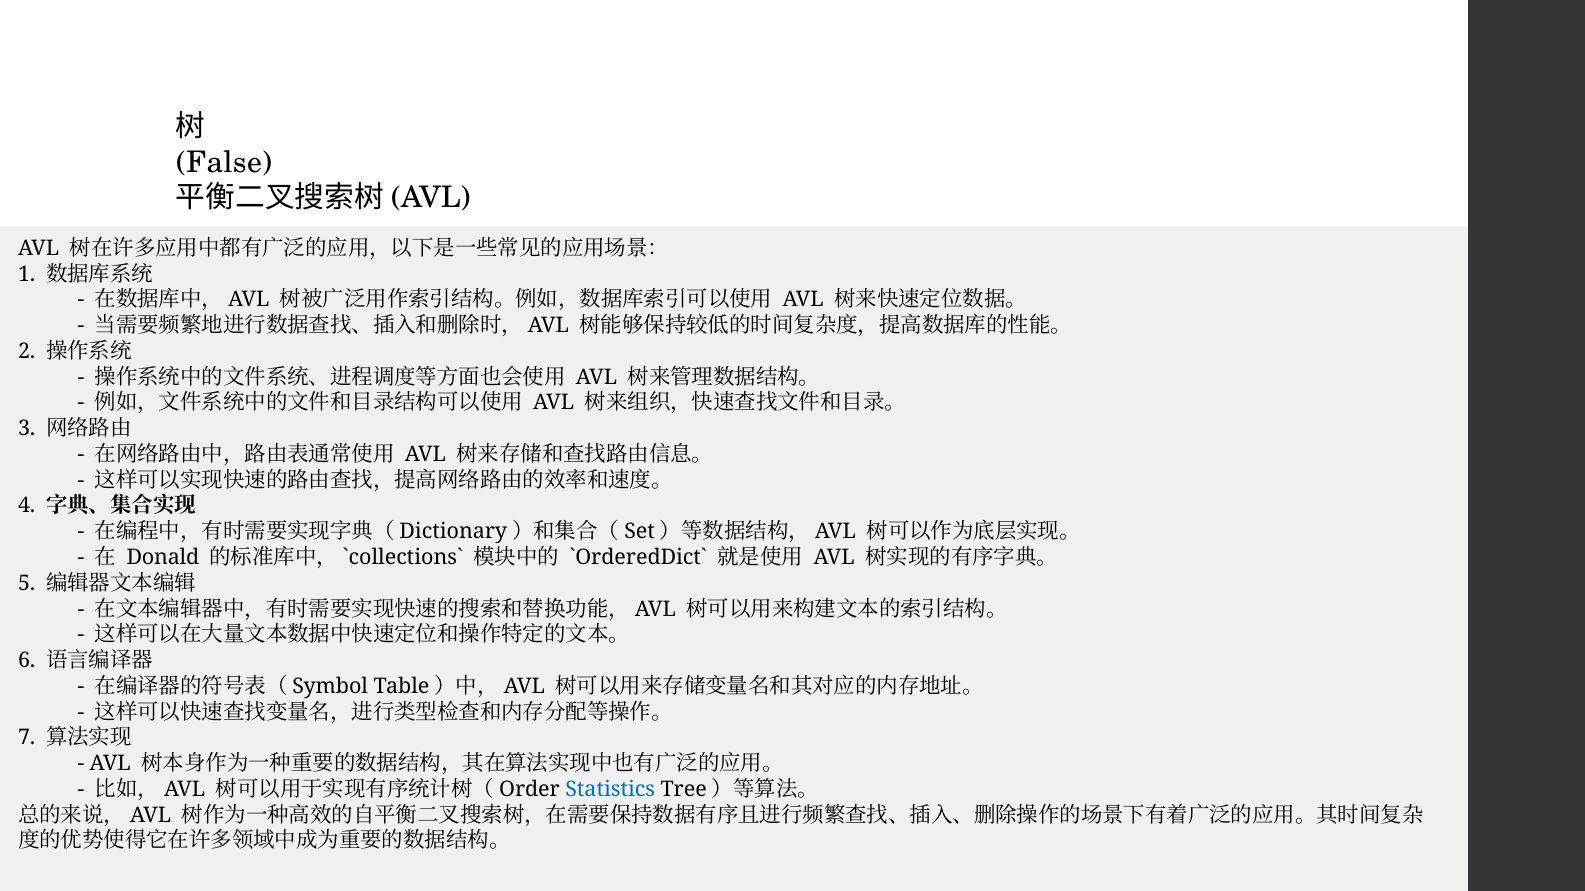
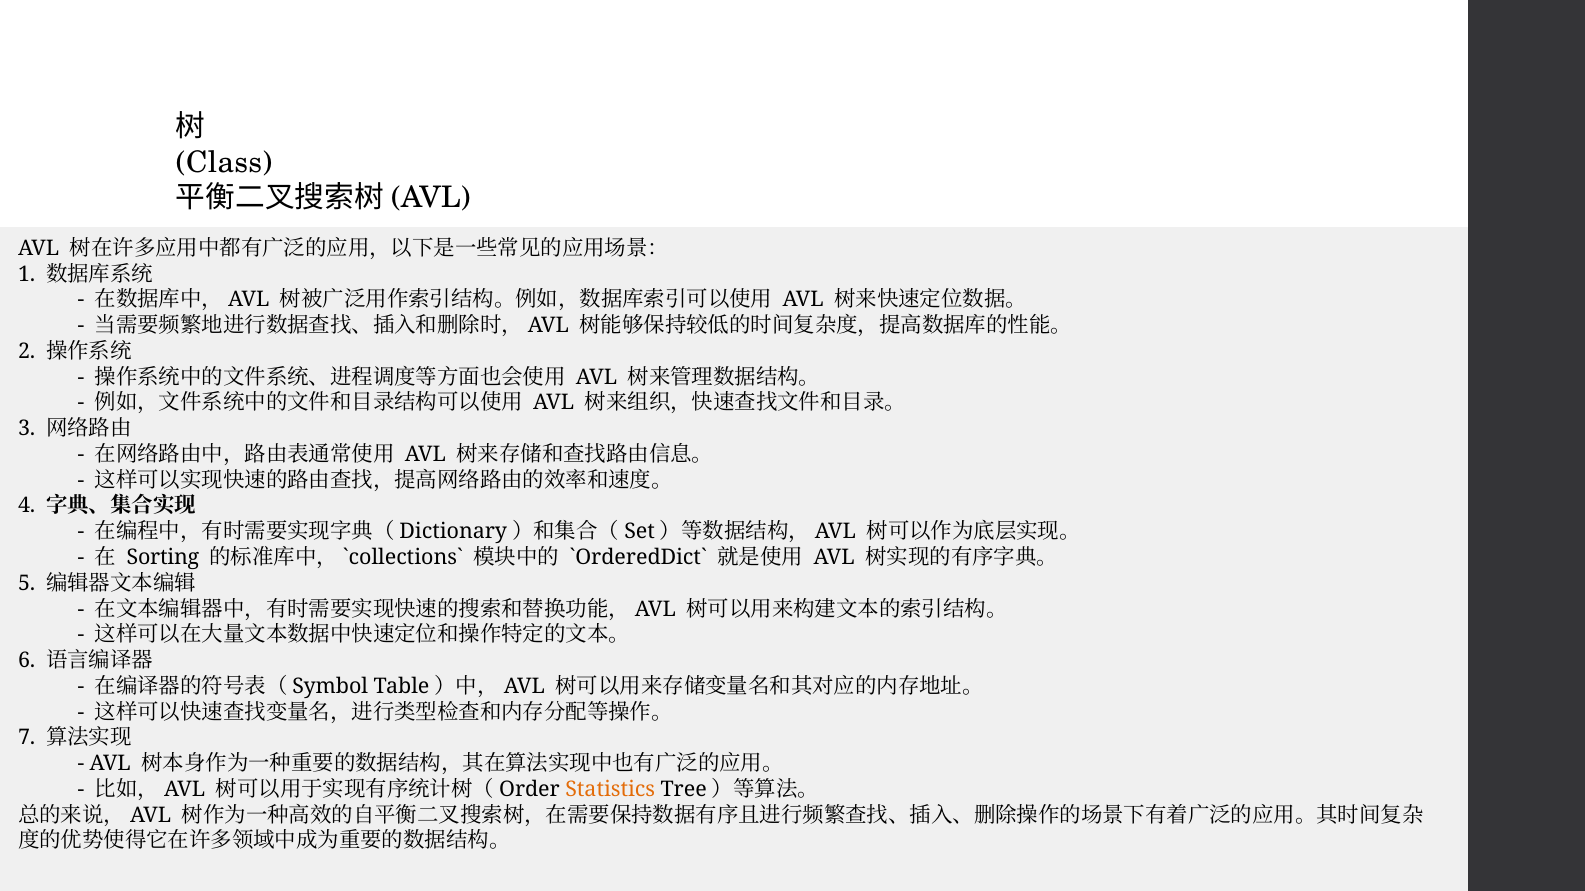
False: False -> Class (224, 162)
Donald: Donald -> Sorting (163, 558)
Statistics colour: blue -> orange (610, 790)
